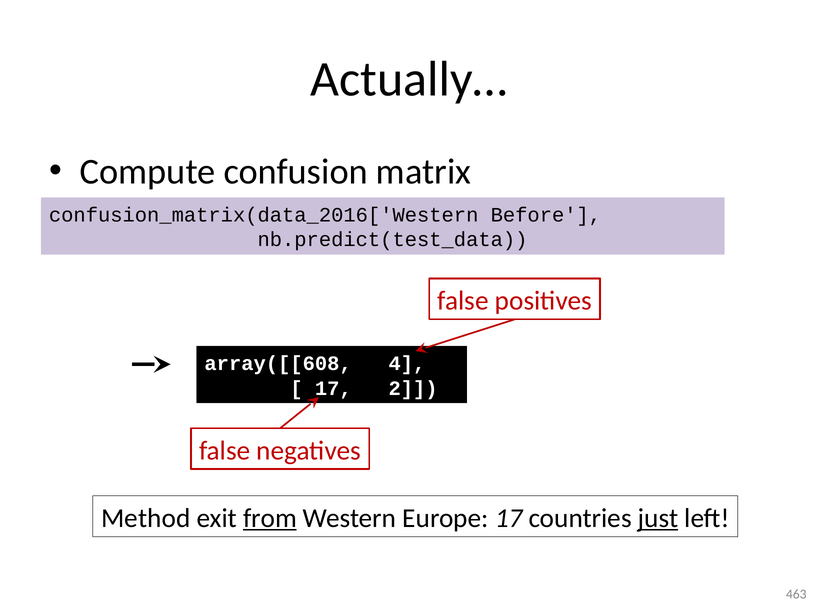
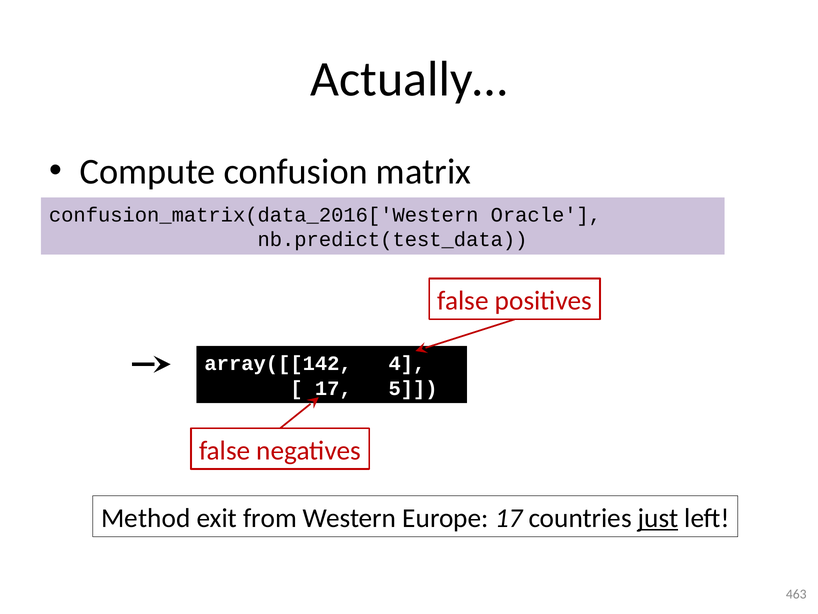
Before: Before -> Oracle (546, 215)
array([[608: array([[608 -> array([[142 (278, 363)
2: 2 -> 5 (413, 388)
from underline: present -> none (270, 518)
